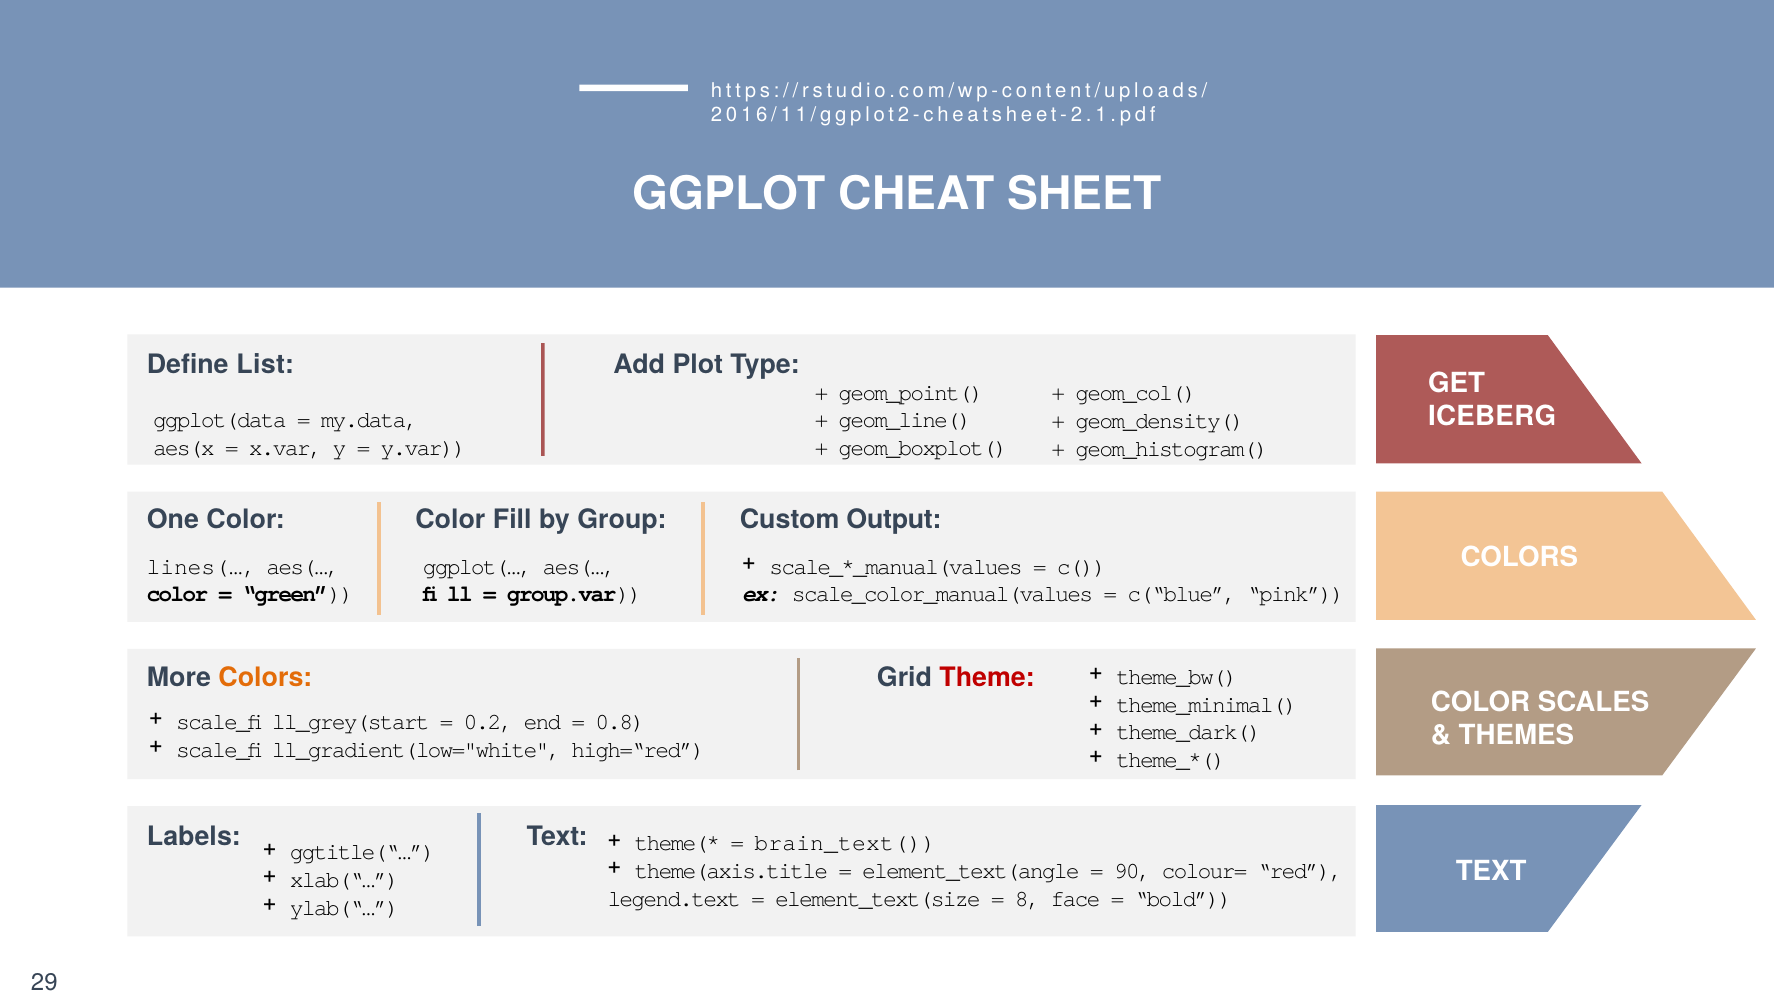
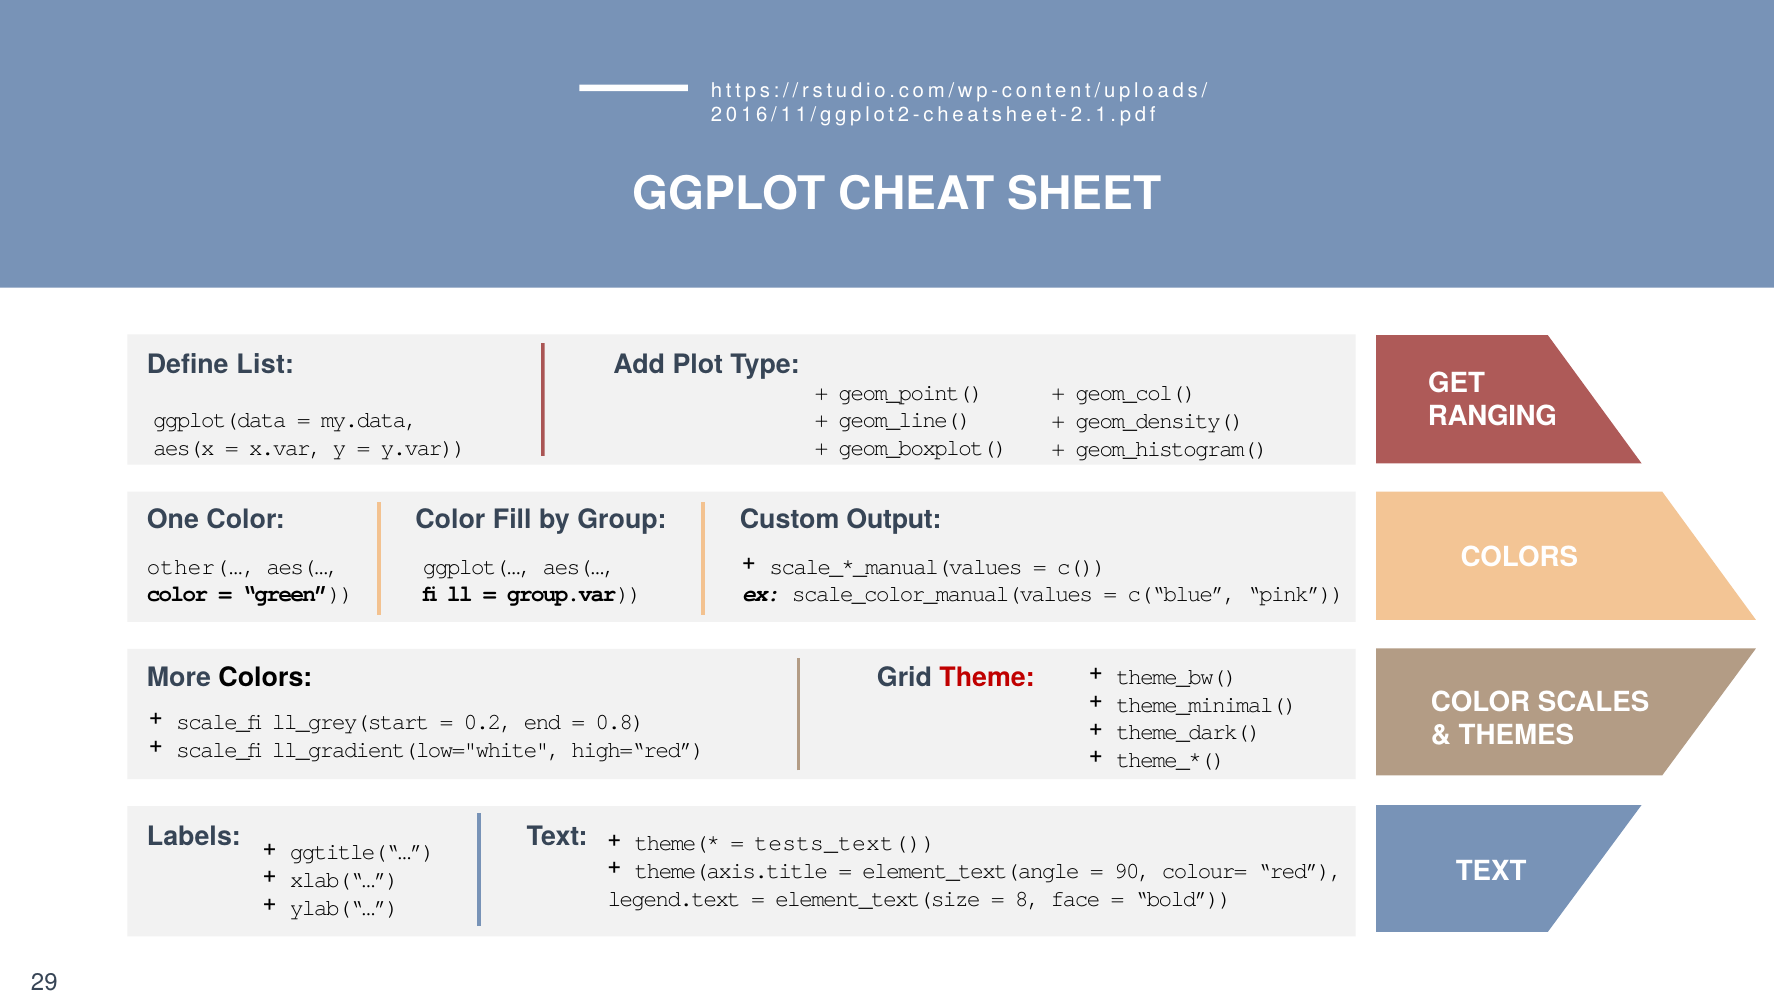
ICEBERG: ICEBERG -> RANGING (1492, 416)
lines(…: lines(… -> other(… (202, 567)
Colors colour: orange -> black (265, 678)
brain_text(: brain_text( -> tests_text( (845, 844)
